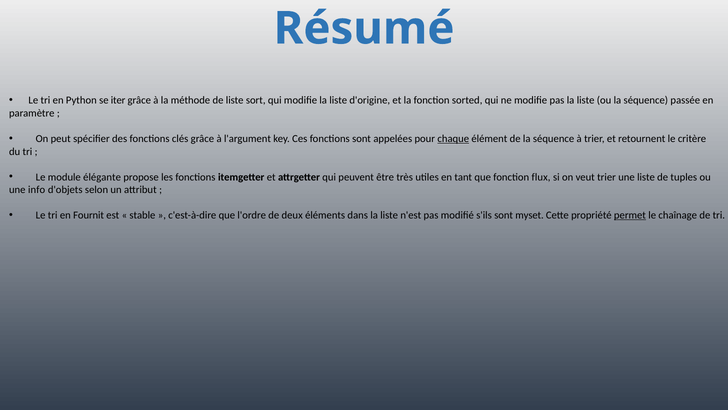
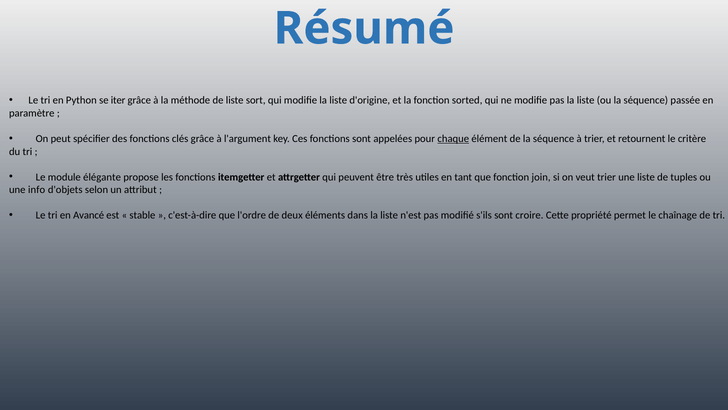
flux: flux -> join (541, 177)
Fournit: Fournit -> Avancé (89, 215)
myset: myset -> croire (529, 215)
permet underline: present -> none (630, 215)
